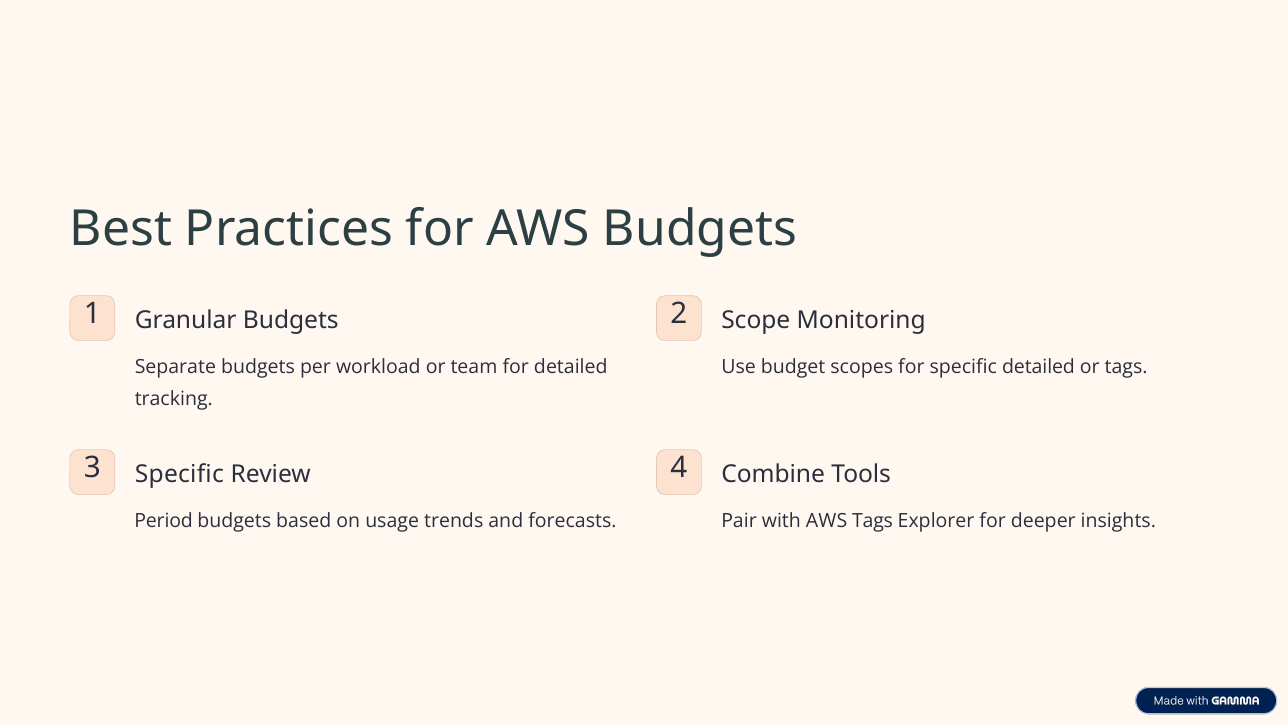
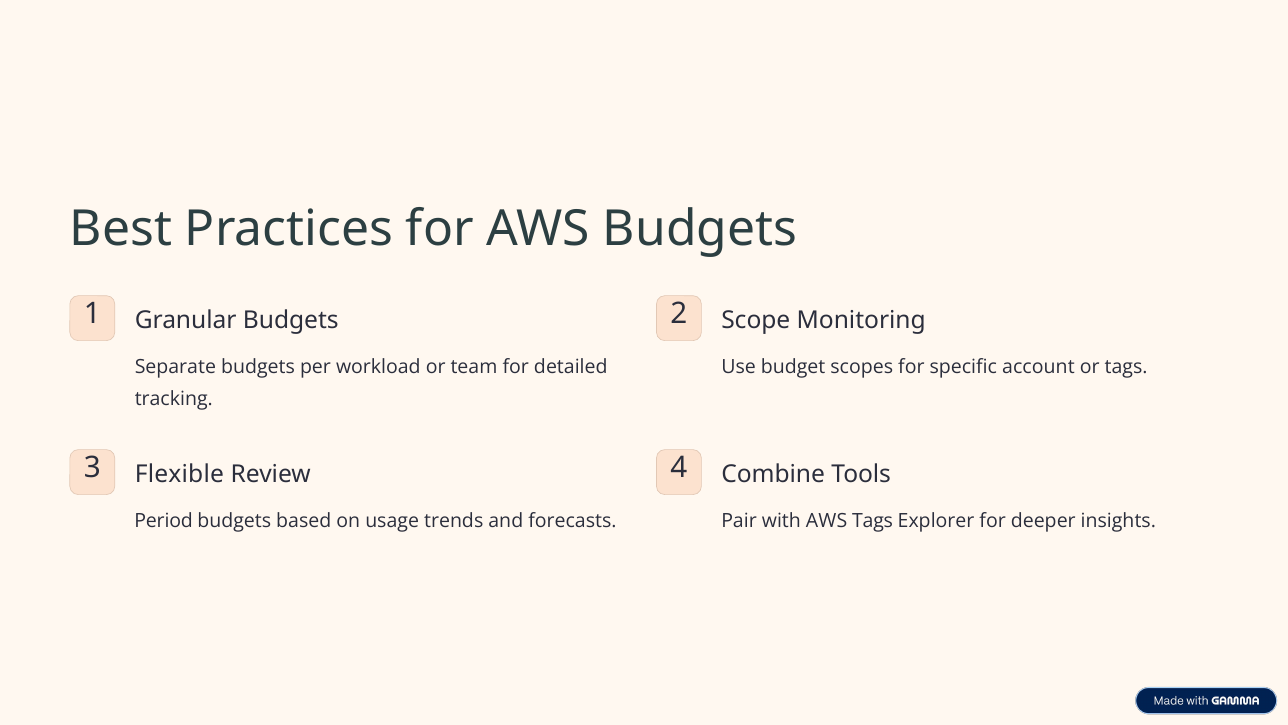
specific detailed: detailed -> account (1038, 367)
3 Specific: Specific -> Flexible (179, 474)
